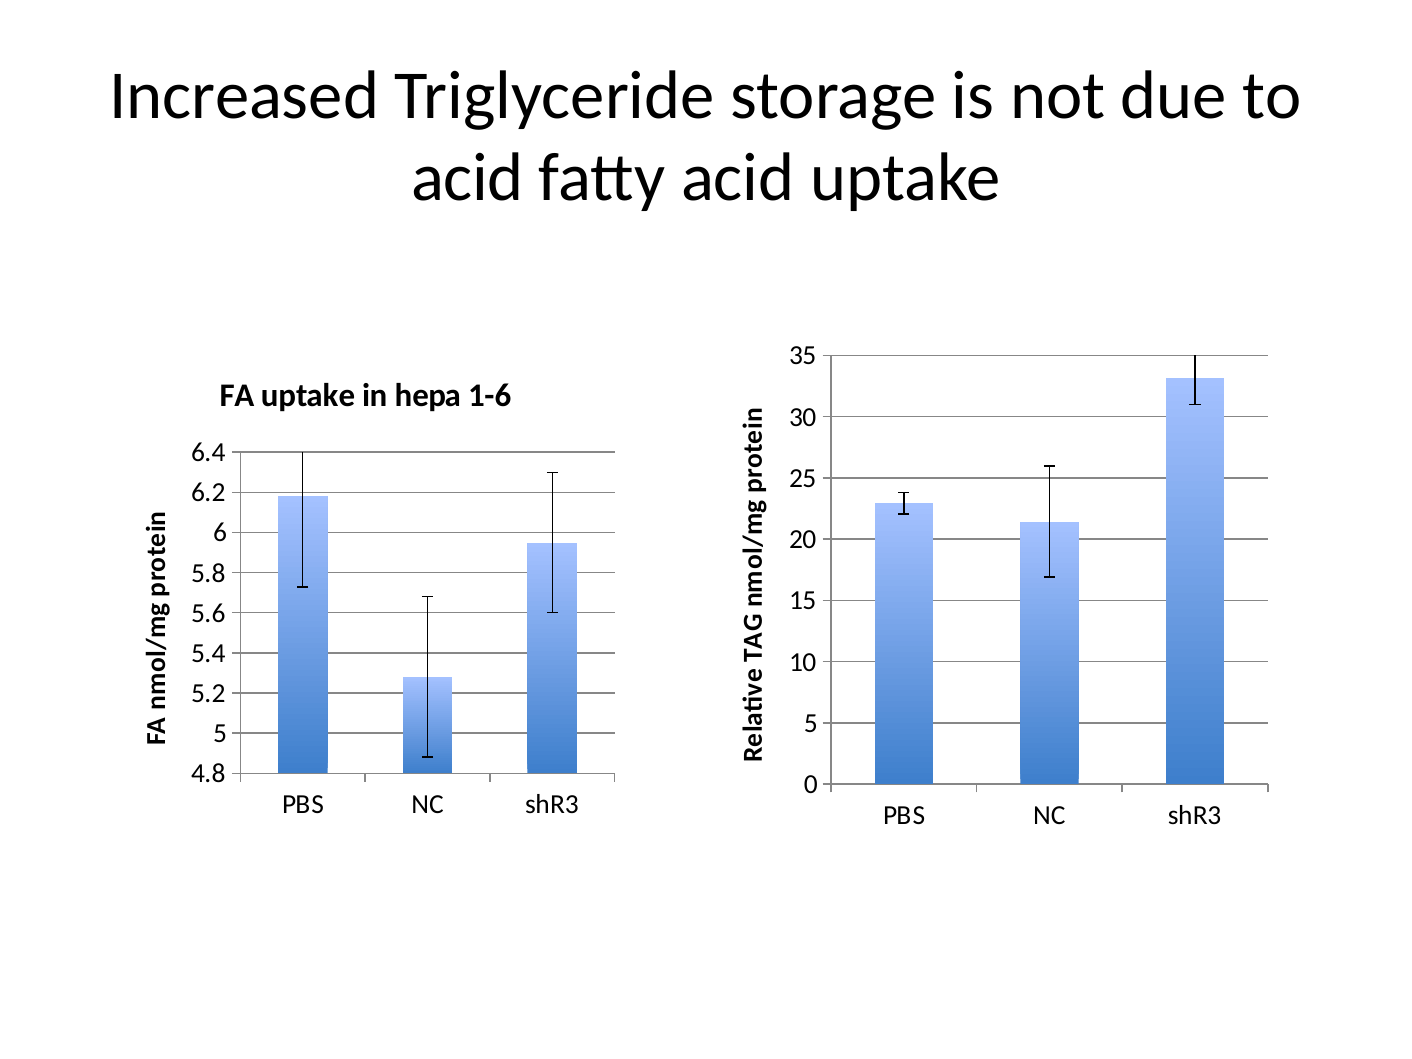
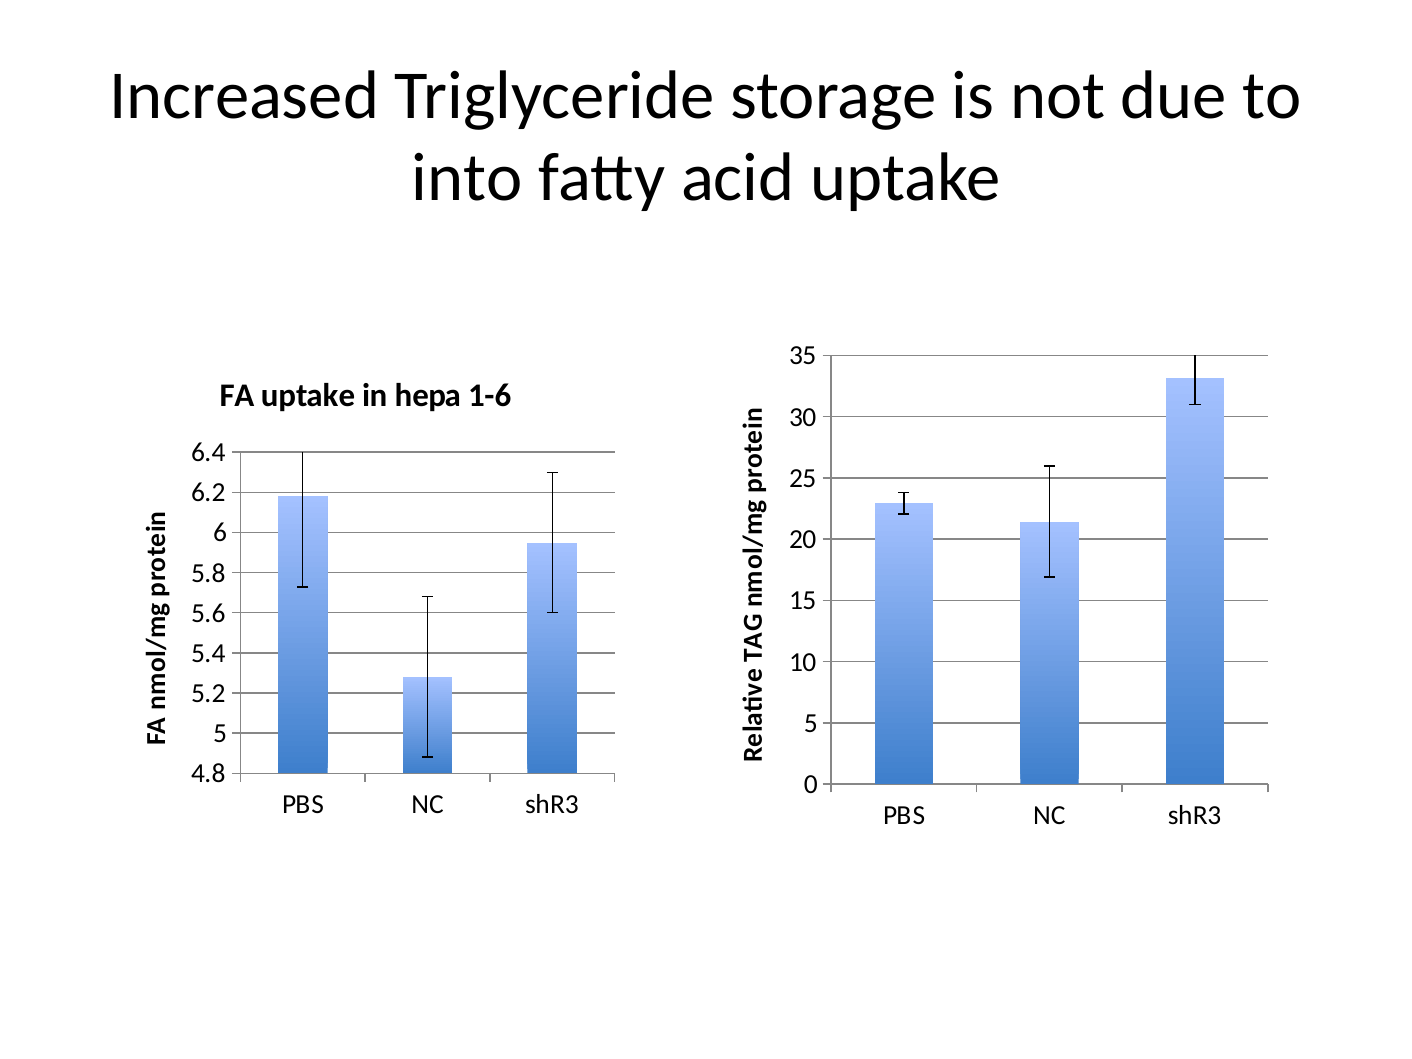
acid: acid -> into (467, 178)
